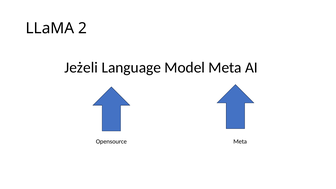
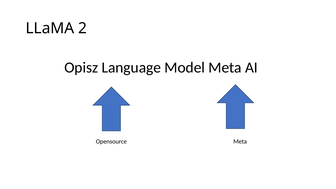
Jeżeli: Jeżeli -> Opisz (81, 68)
